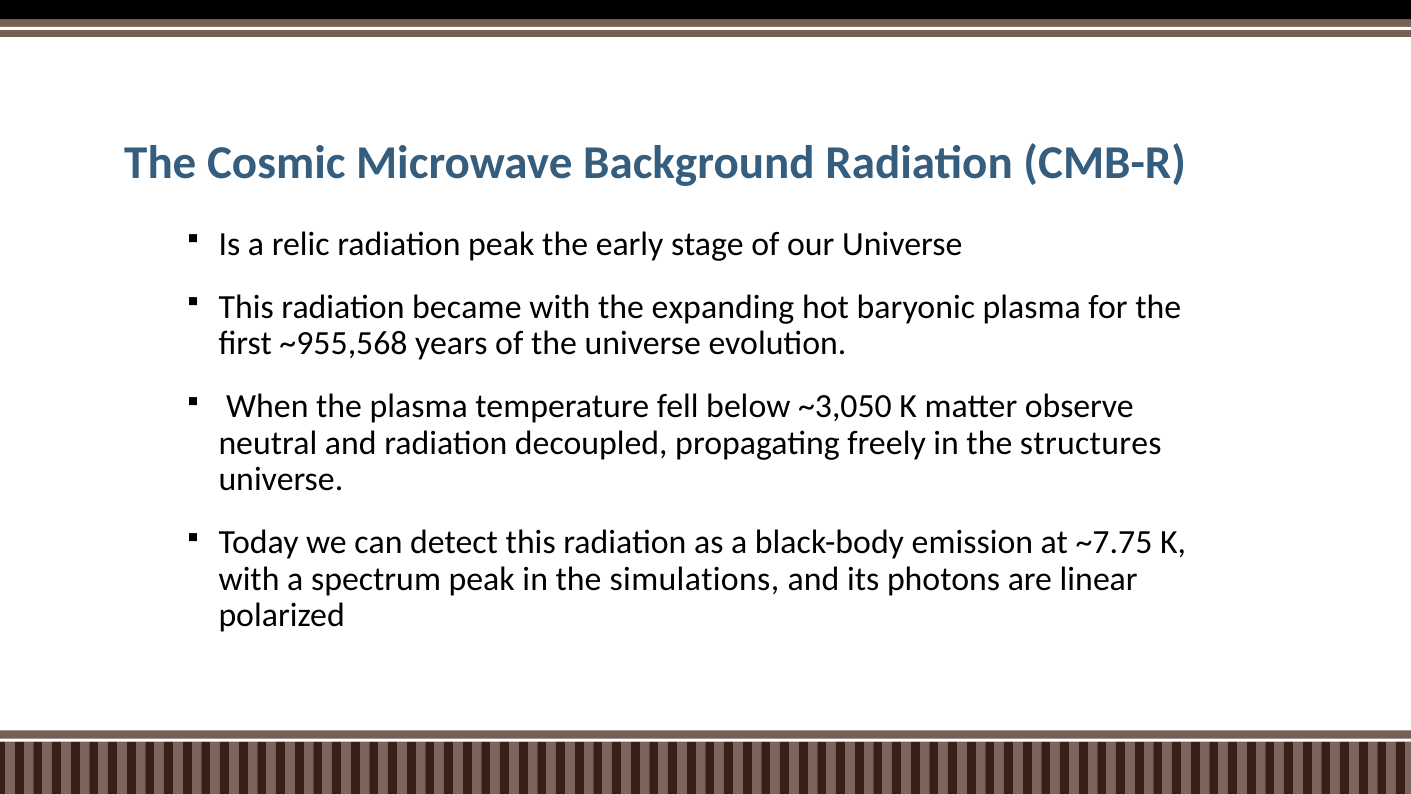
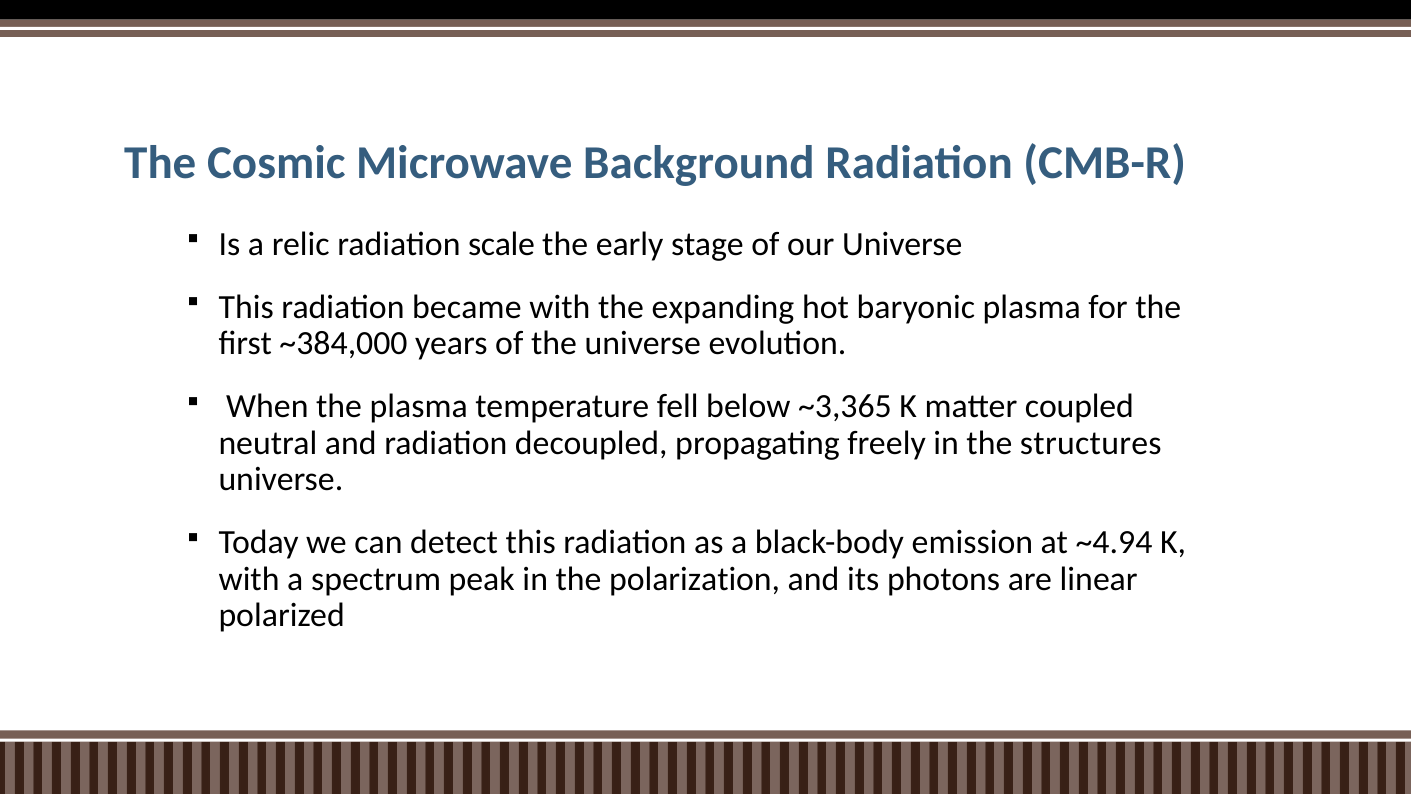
radiation peak: peak -> scale (502, 244)
~955,568: ~955,568 -> ~384,000 (344, 343)
~3,050: ~3,050 -> ~3,365 (845, 406)
observe: observe -> coupled (1079, 406)
~7.75: ~7.75 -> ~4.94 (1114, 542)
simulations: simulations -> polarization (695, 579)
